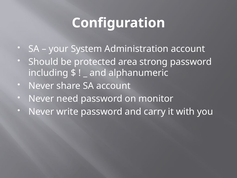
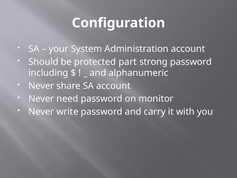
area: area -> part (128, 62)
